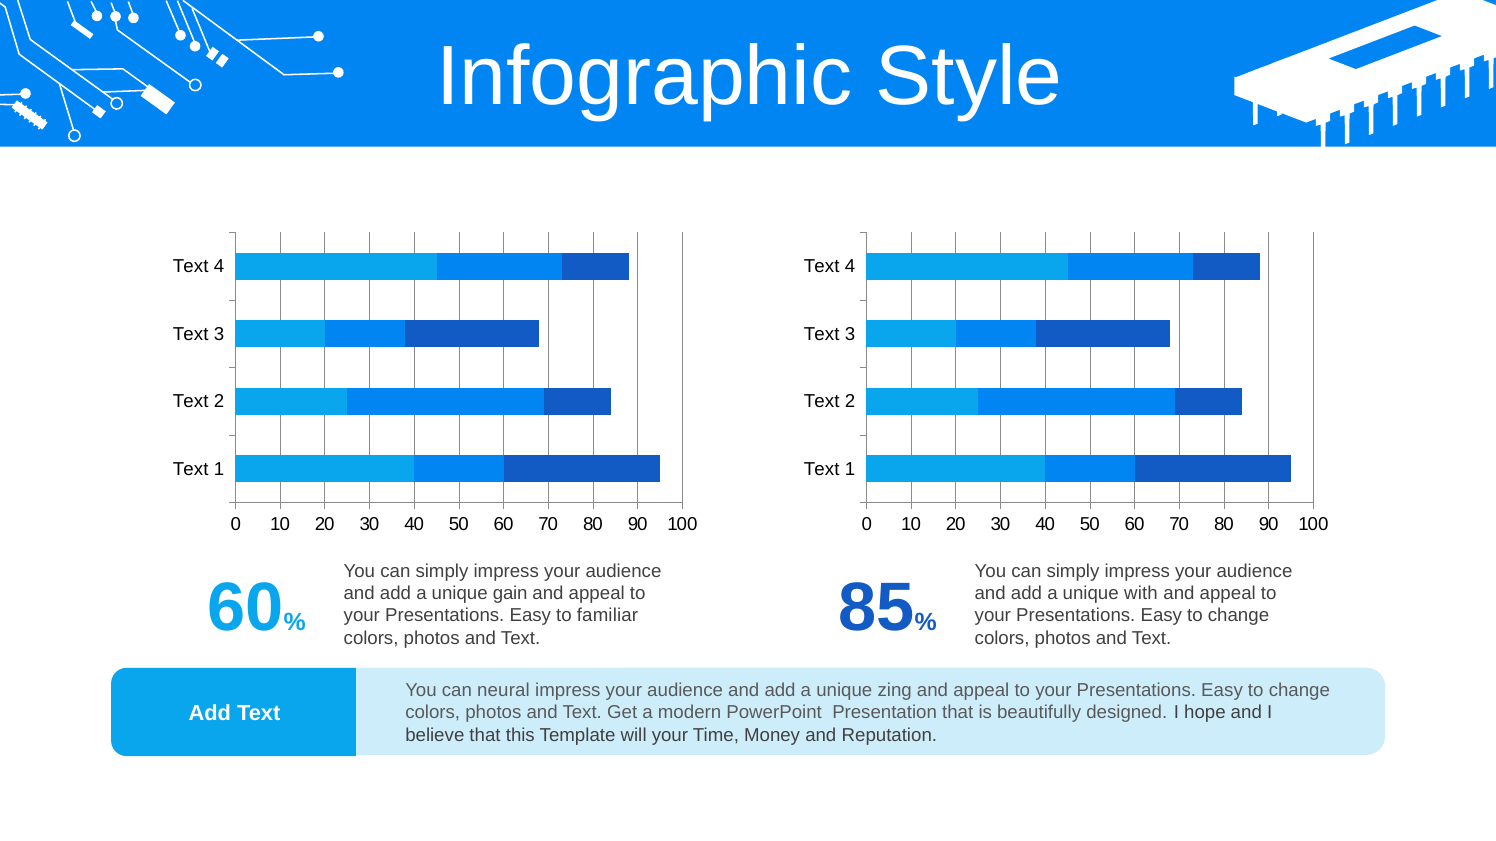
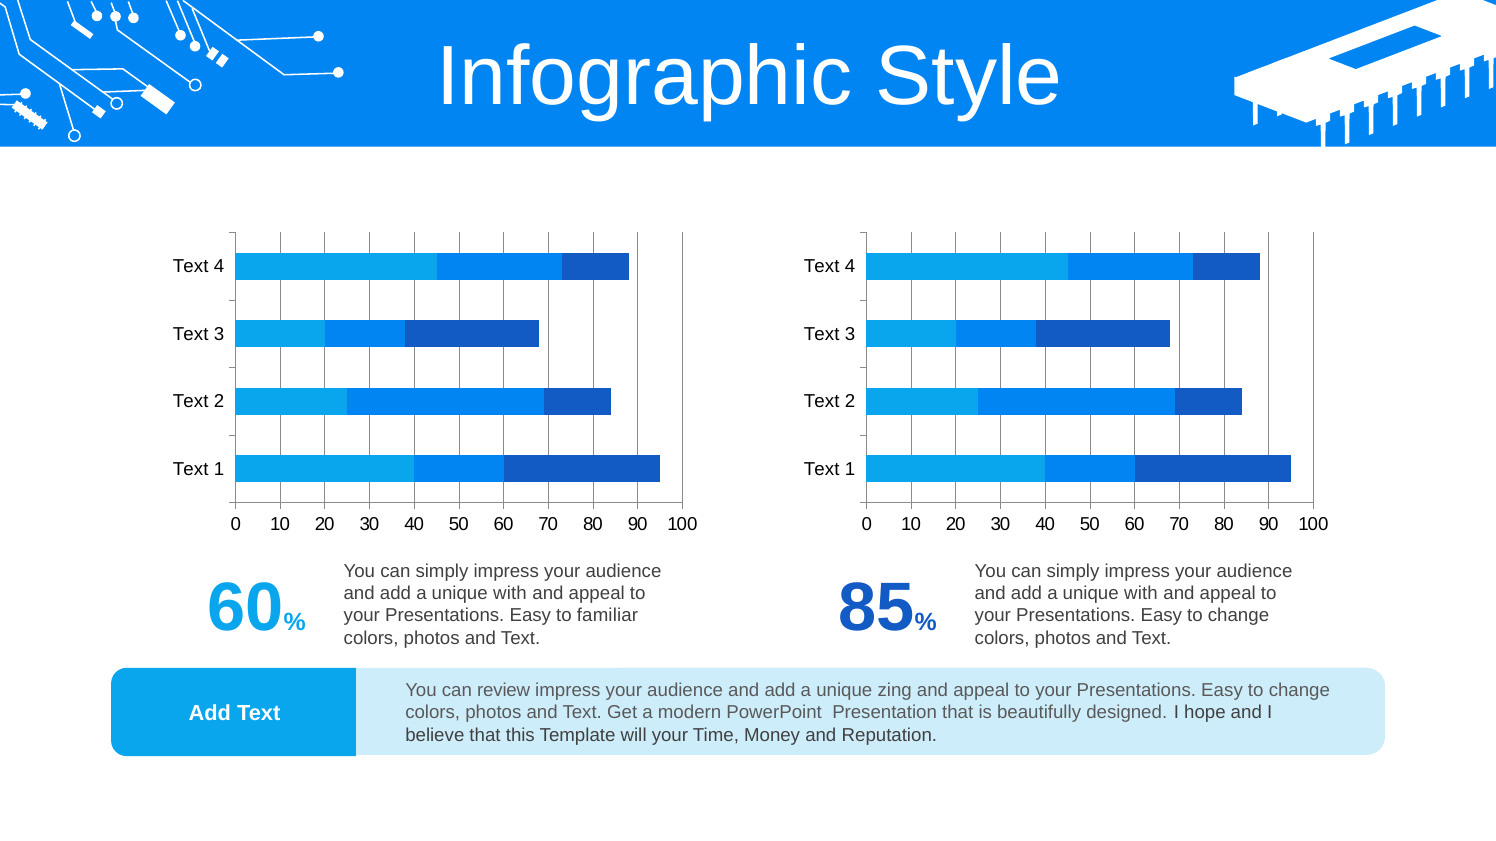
gain: gain -> with (510, 594)
neural: neural -> review (504, 691)
